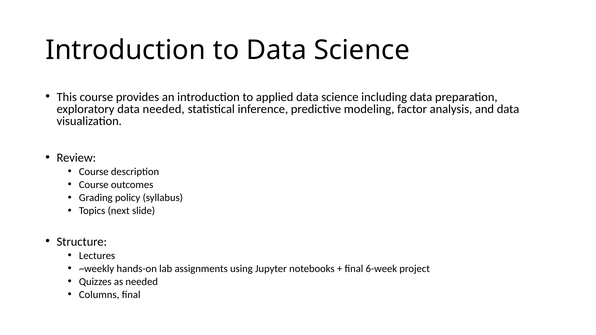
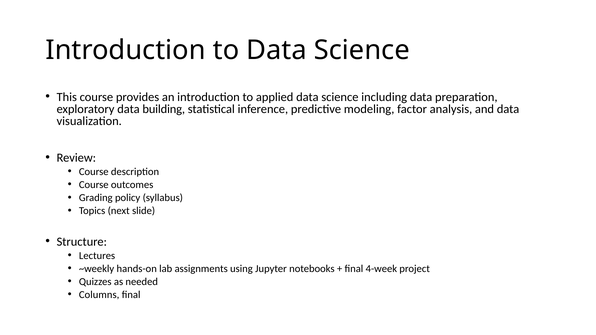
data needed: needed -> building (164, 109)
6-week: 6-week -> 4-week (381, 269)
